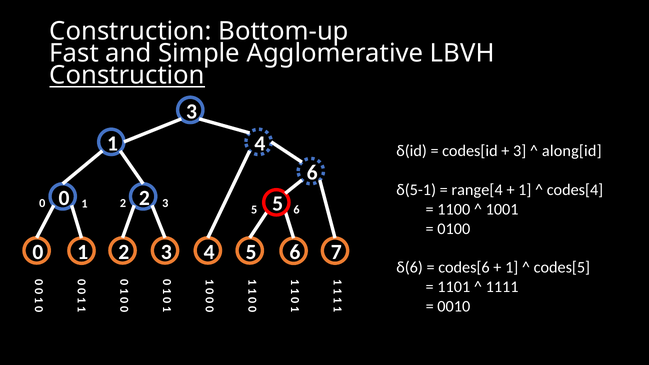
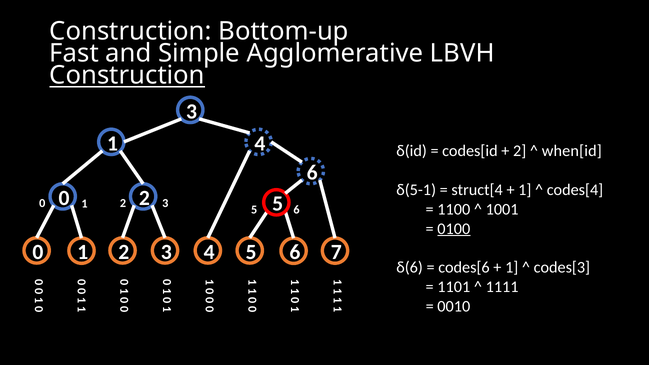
3: 3 -> 2 (520, 151)
along[id: along[id -> when[id (572, 151)
range[4: range[4 -> struct[4 (477, 190)
0100 underline: none -> present (454, 229)
codes[5: codes[5 -> codes[3 (562, 268)
